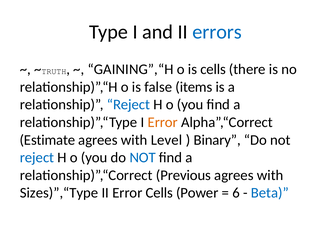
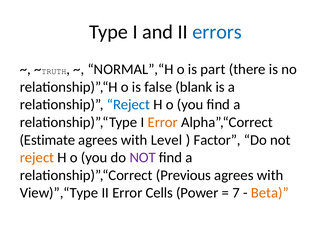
GAINING”,“H: GAINING”,“H -> NORMAL”,“H (131, 69)
is cells: cells -> part (213, 69)
items: items -> blank (194, 87)
Binary: Binary -> Factor (217, 140)
reject colour: blue -> orange (37, 158)
NOT colour: blue -> purple (143, 158)
Sizes)”,“Type: Sizes)”,“Type -> View)”,“Type (59, 193)
6: 6 -> 7 (236, 193)
Beta colour: blue -> orange (270, 193)
